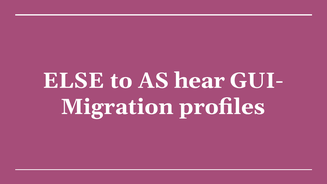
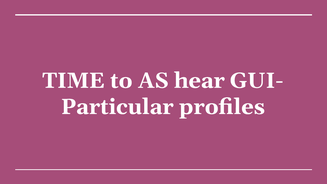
ELSE: ELSE -> TIME (73, 81)
Migration: Migration -> Particular (117, 107)
